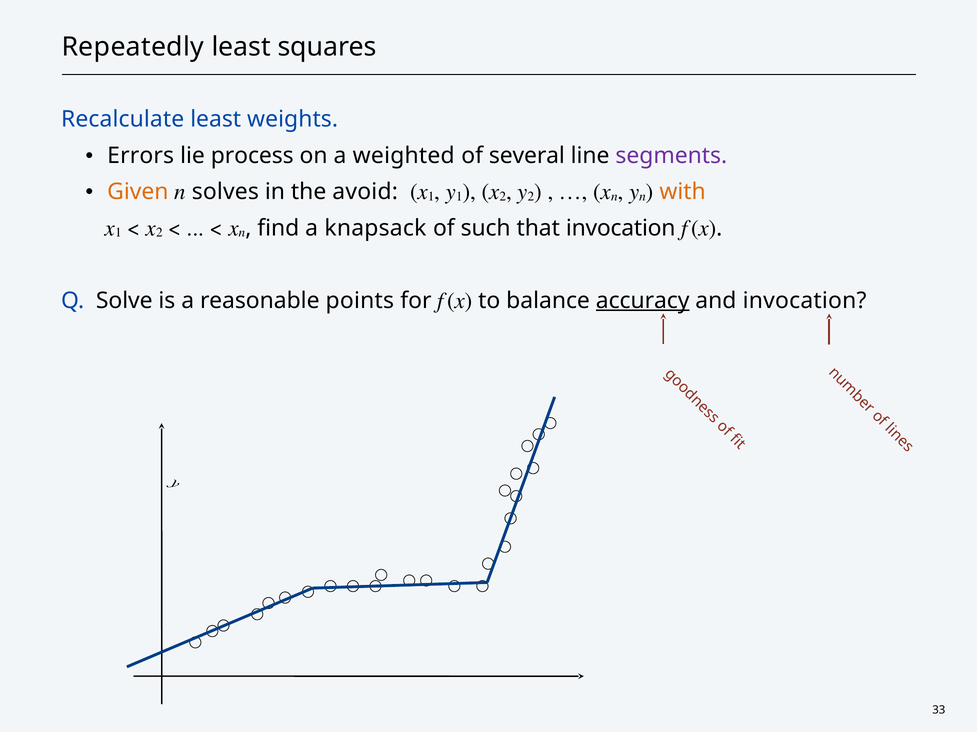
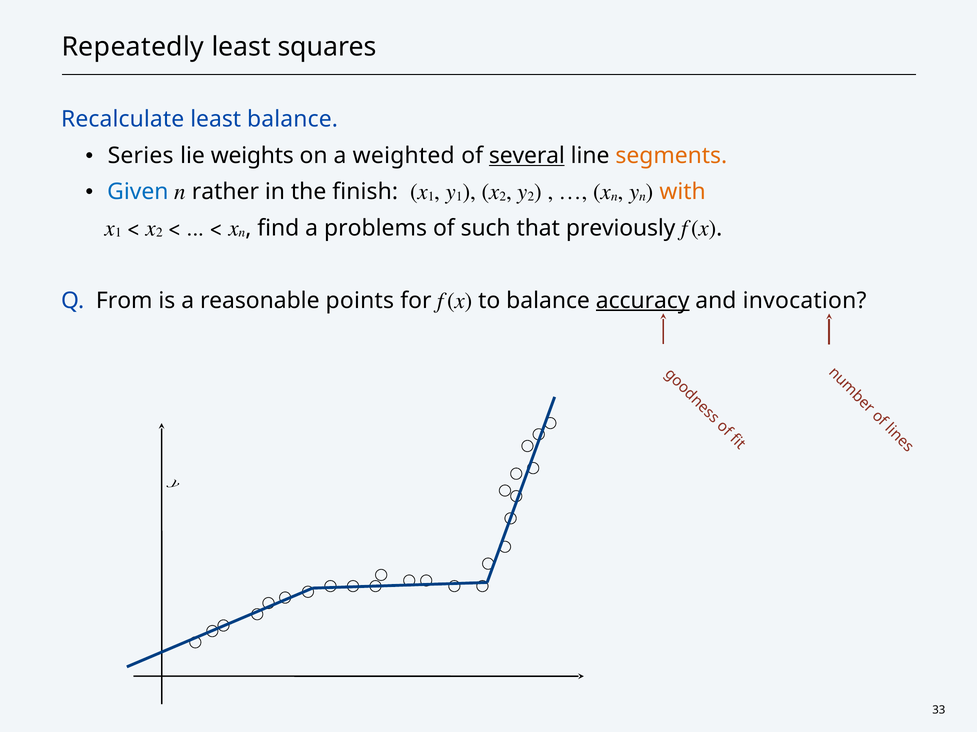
least weights: weights -> balance (293, 120)
Errors: Errors -> Series (141, 156)
process: process -> weights (252, 156)
several underline: none -> present (527, 156)
segments colour: purple -> orange (671, 156)
Given colour: orange -> blue (138, 192)
solves: solves -> rather (225, 192)
avoid: avoid -> finish (365, 192)
knapsack: knapsack -> problems (376, 228)
that invocation: invocation -> previously (621, 228)
Solve: Solve -> From (124, 301)
